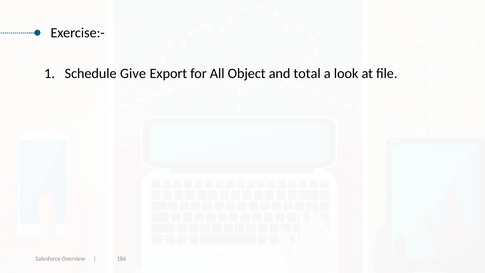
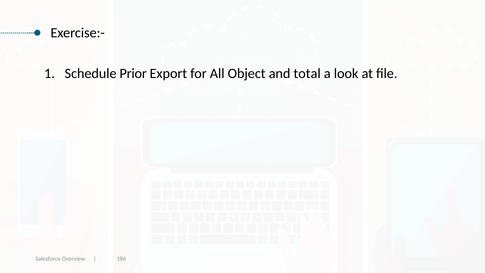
Give: Give -> Prior (133, 73)
